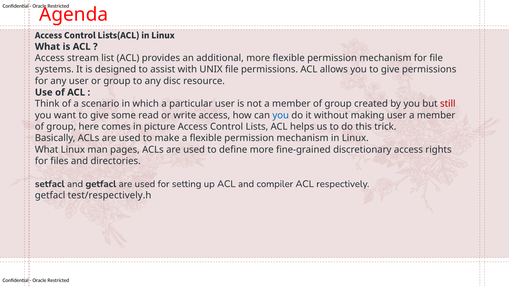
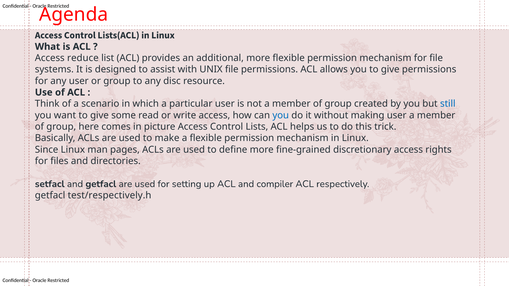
stream: stream -> reduce (83, 58)
still colour: red -> blue (448, 104)
What: What -> Since (47, 150)
